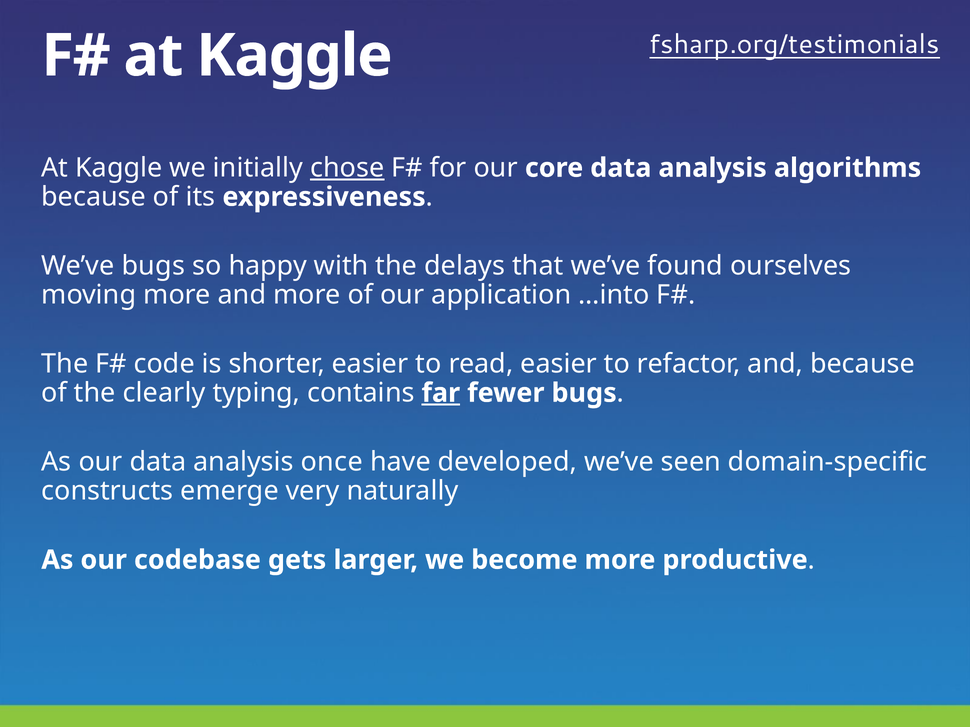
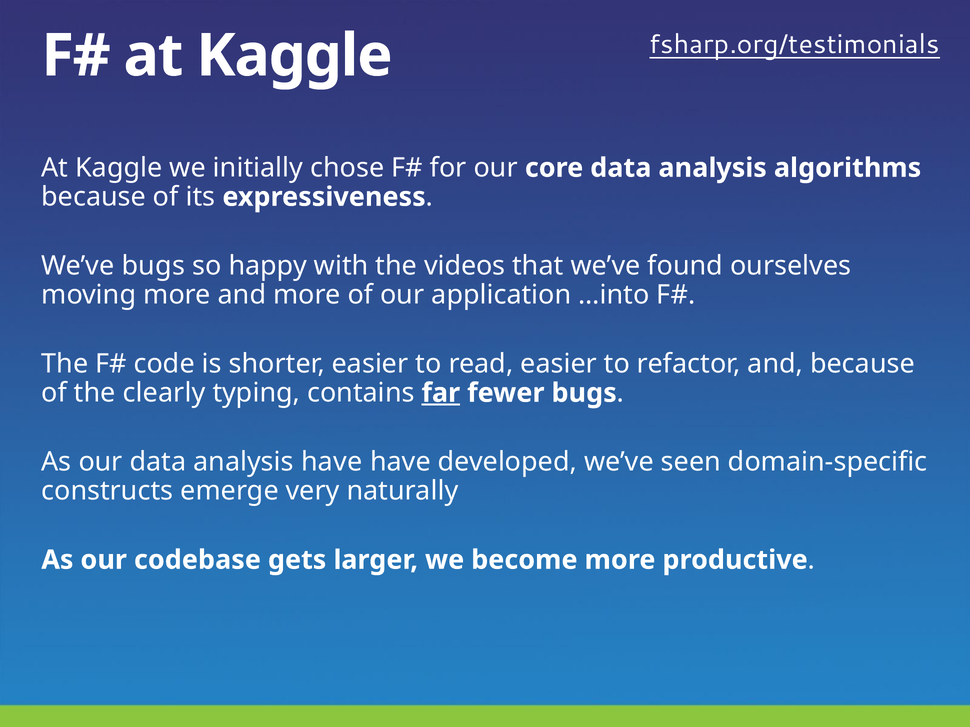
chose underline: present -> none (347, 168)
delays: delays -> videos (465, 266)
analysis once: once -> have (332, 462)
